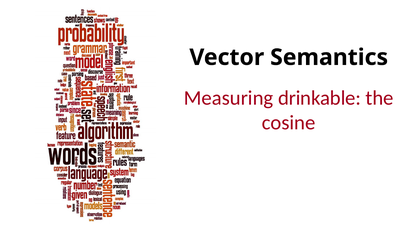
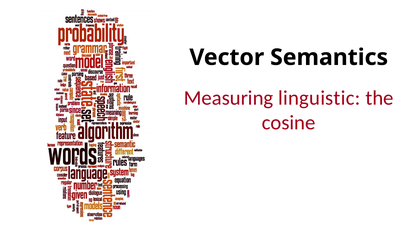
drinkable: drinkable -> linguistic (319, 98)
